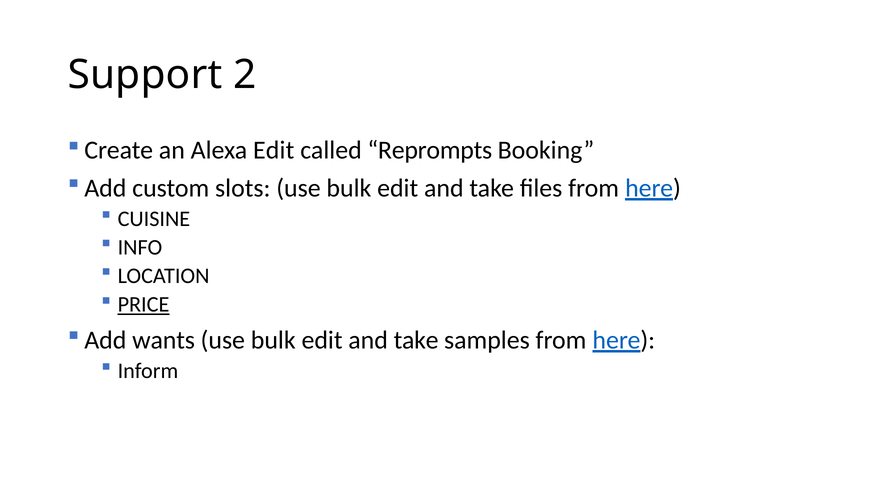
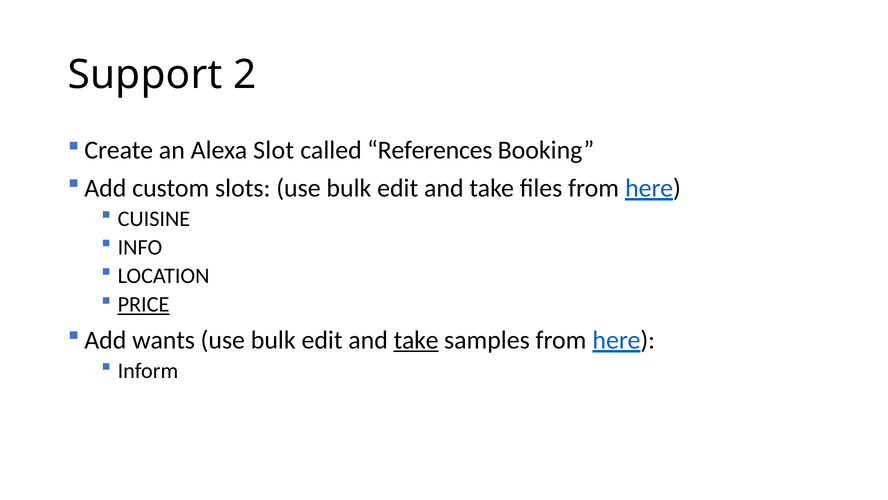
Alexa Edit: Edit -> Slot (274, 150)
Reprompts: Reprompts -> References (430, 150)
take underline: none -> present (416, 340)
